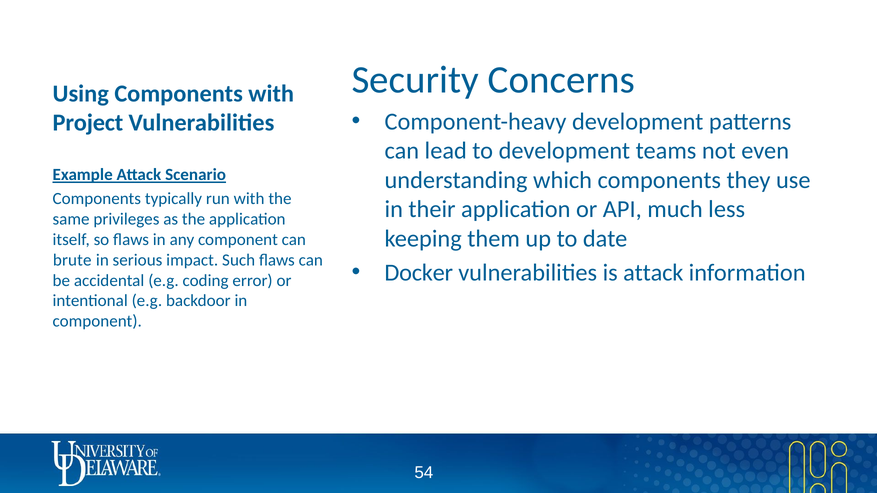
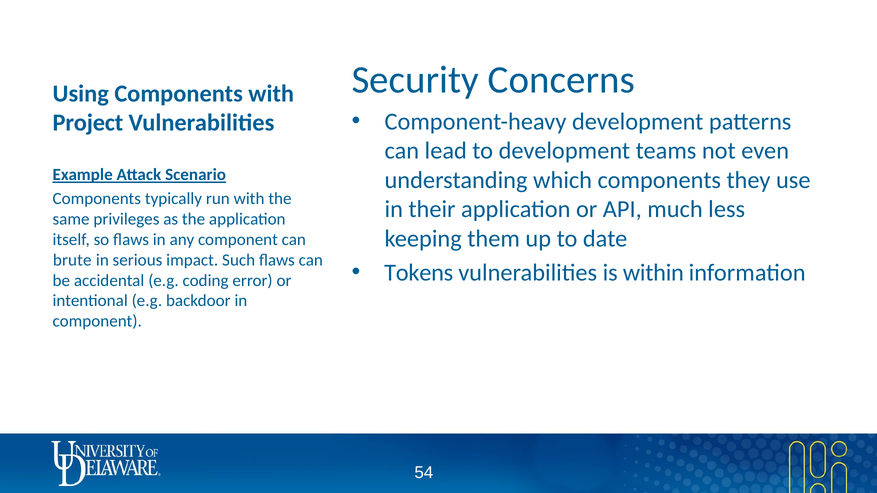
Docker: Docker -> Tokens (419, 273)
is attack: attack -> within (653, 273)
